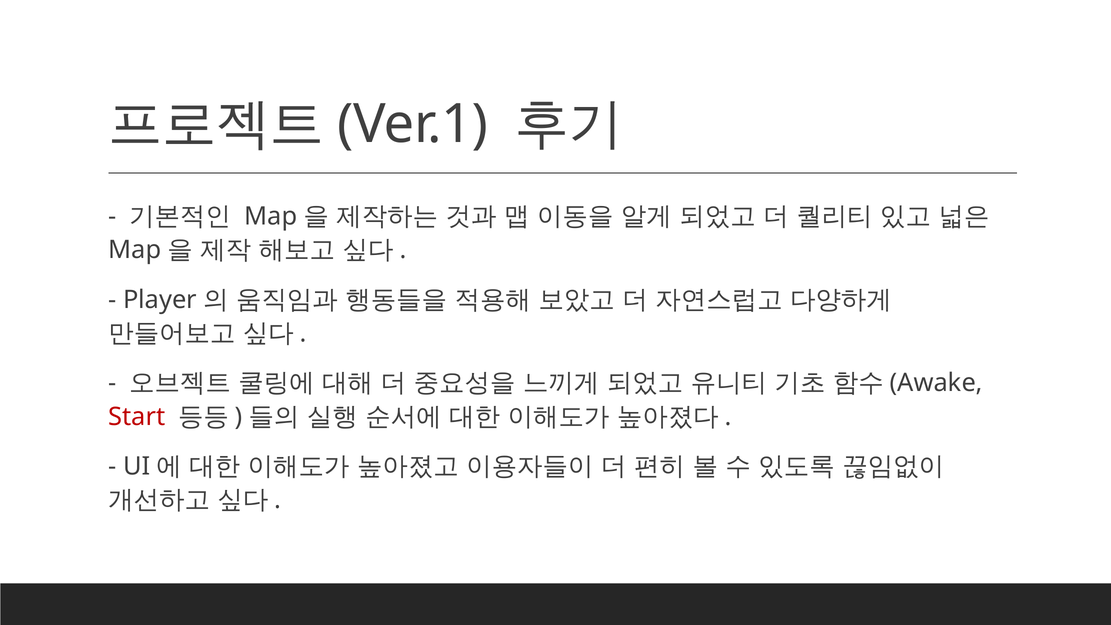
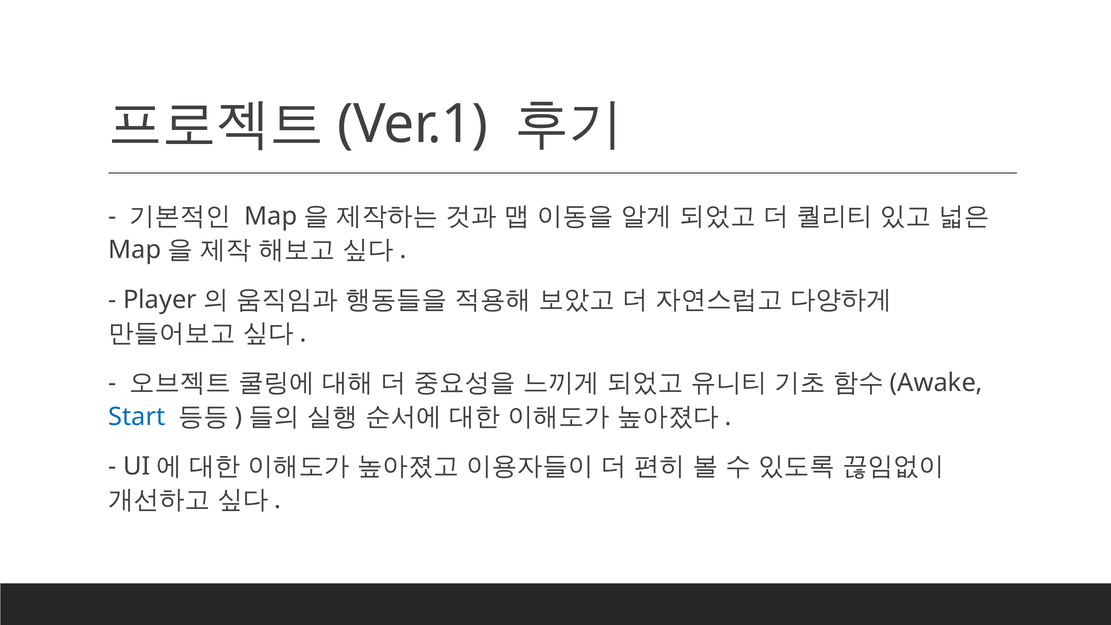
Start colour: red -> blue (137, 417)
